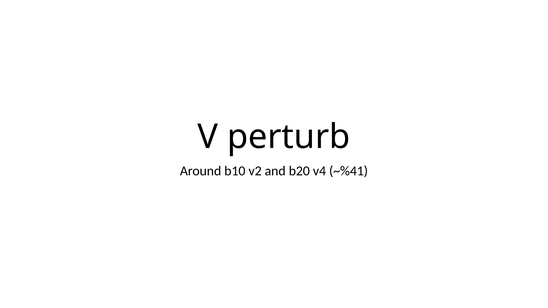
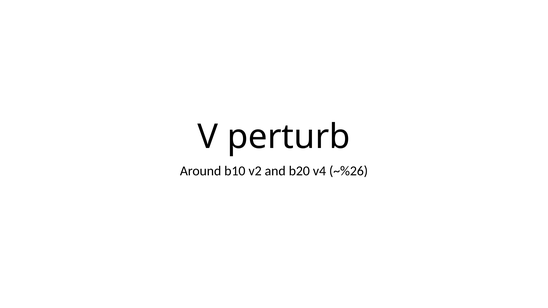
~%41: ~%41 -> ~%26 (349, 171)
